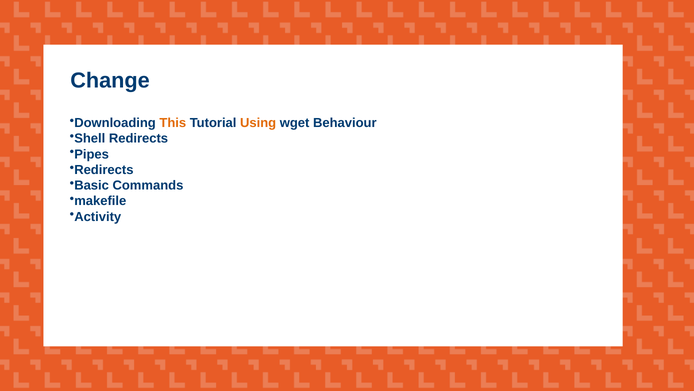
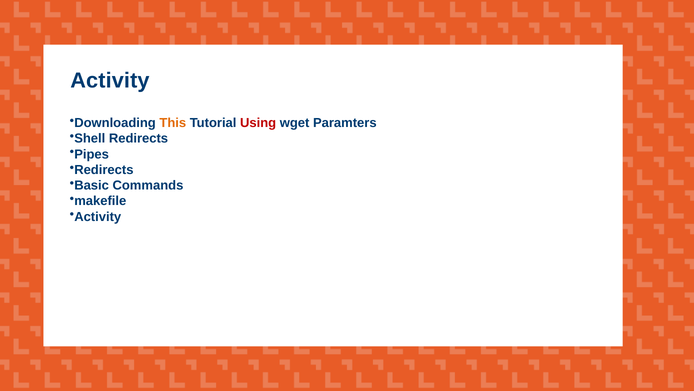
Change: Change -> Activity (110, 80)
Using colour: orange -> red (258, 123)
Behaviour: Behaviour -> Paramters (345, 123)
